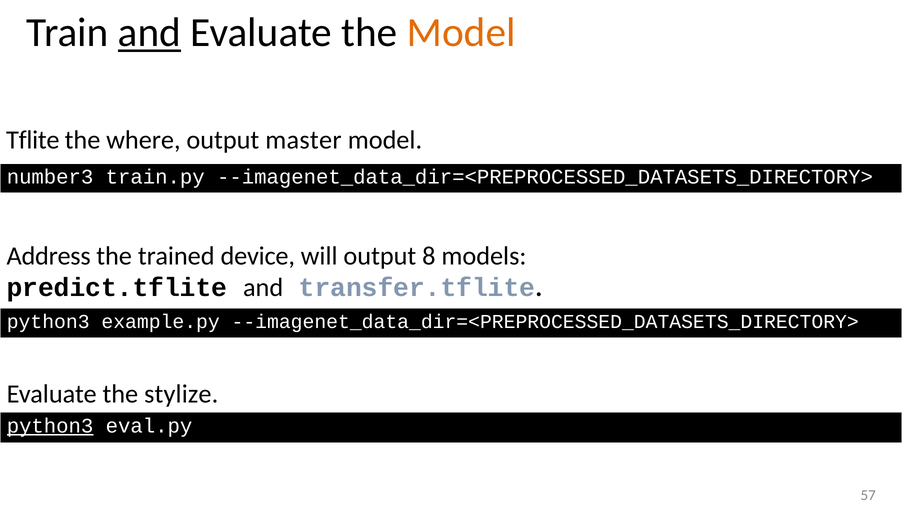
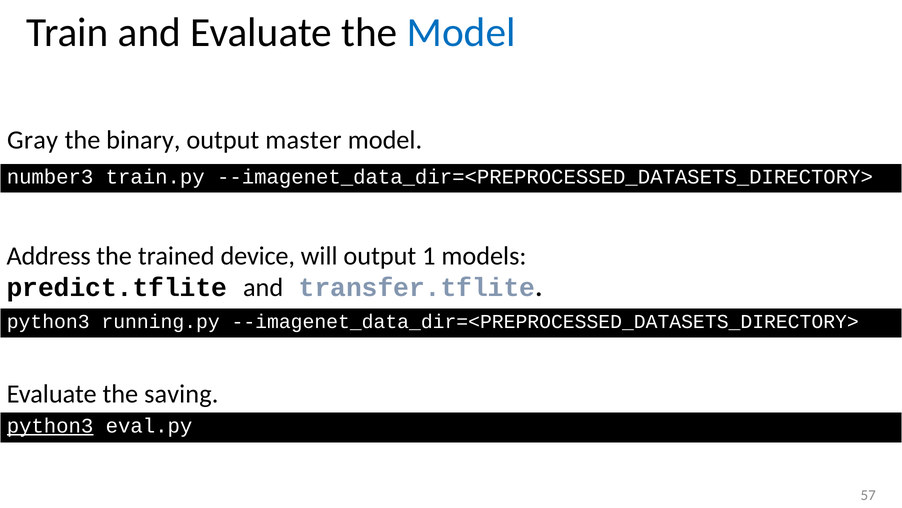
and underline: present -> none (149, 33)
Model colour: orange -> blue (461, 33)
Tflite: Tflite -> Gray (33, 140)
where: where -> binary (143, 140)
8: 8 -> 1 (429, 255)
example.py: example.py -> running.py (161, 321)
stylize: stylize -> saving (181, 394)
